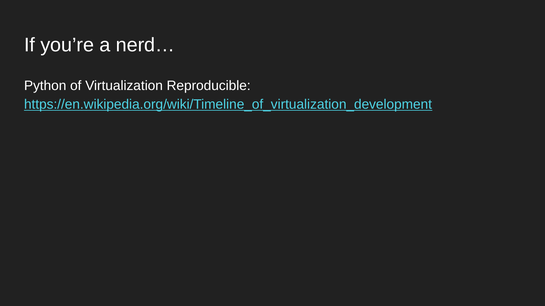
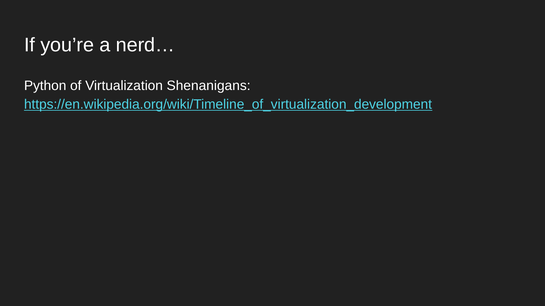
Reproducible: Reproducible -> Shenanigans (209, 86)
